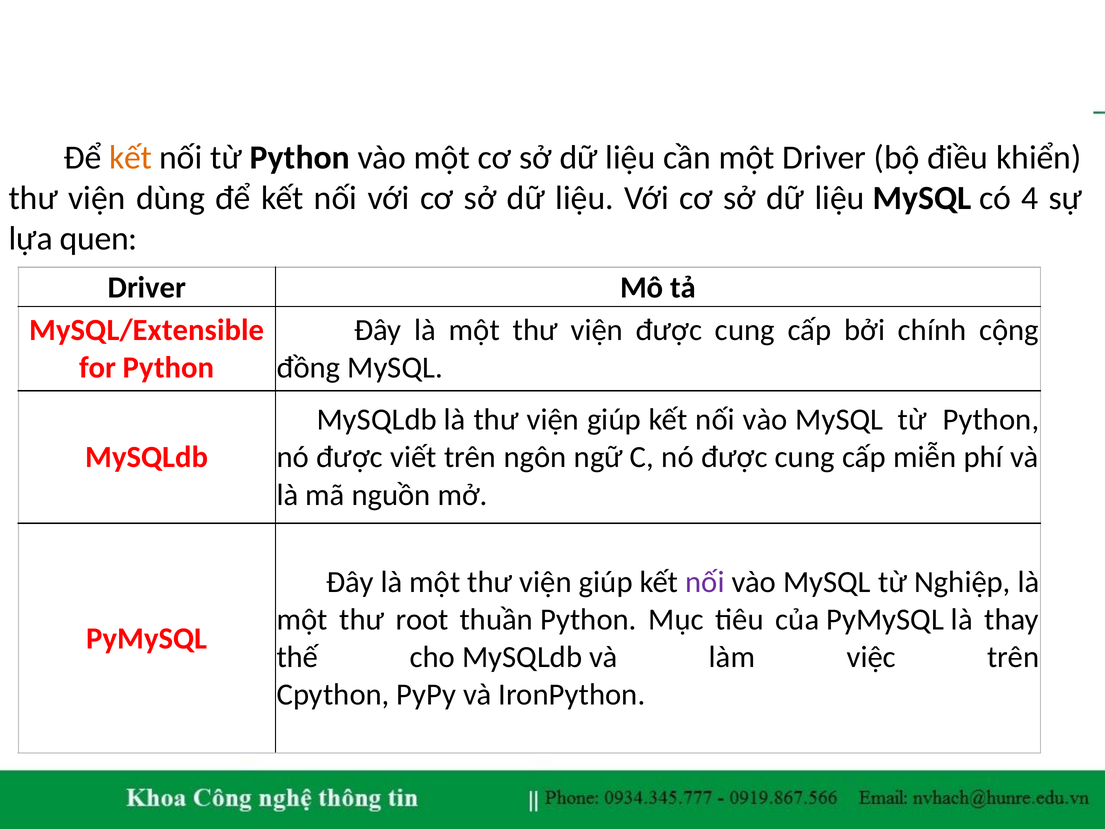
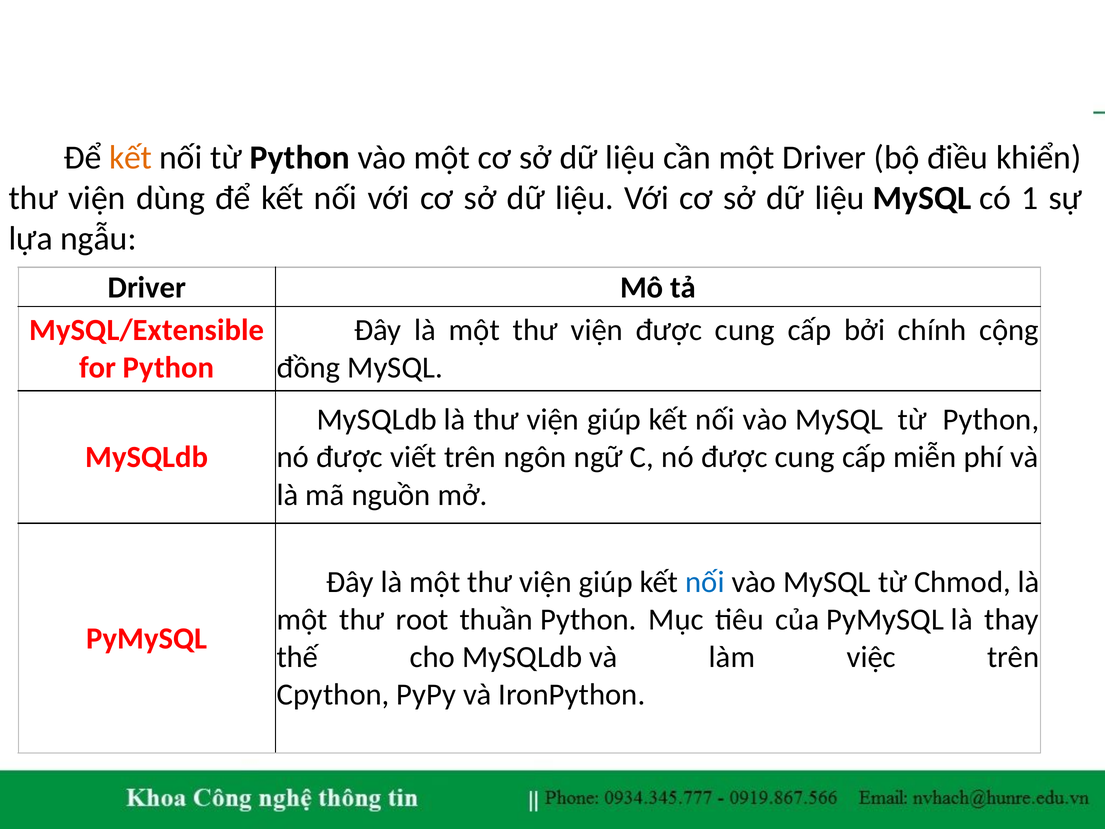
4: 4 -> 1 (1030, 198)
quen: quen -> ngẫu (98, 239)
nối colour: purple -> blue (705, 582)
Nghiệp: Nghiệp -> Chmod (962, 582)
